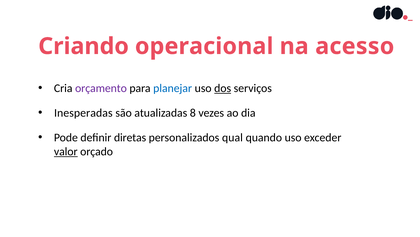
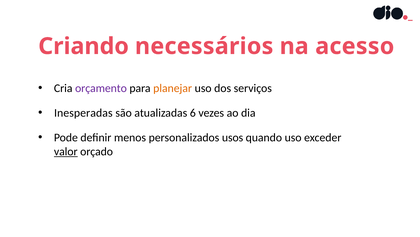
operacional: operacional -> necessários (204, 46)
planejar colour: blue -> orange (173, 88)
dos underline: present -> none (223, 88)
8: 8 -> 6 (193, 113)
diretas: diretas -> menos (130, 137)
qual: qual -> usos (233, 137)
